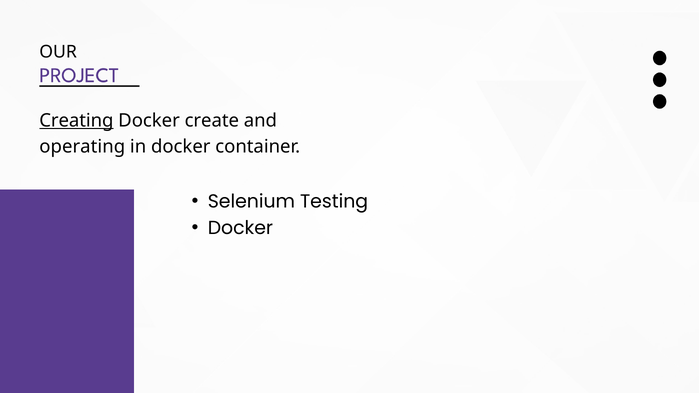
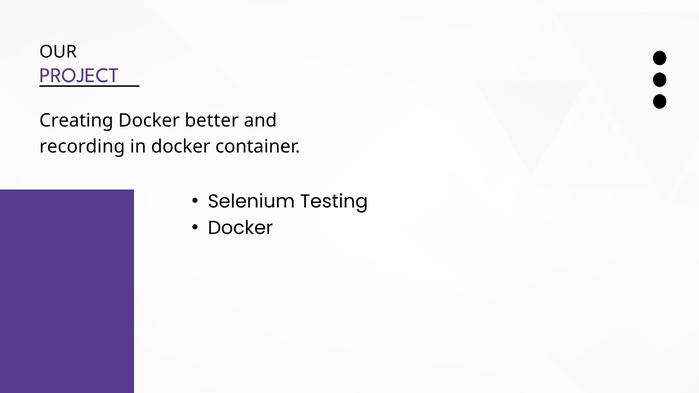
Creating underline: present -> none (76, 121)
create: create -> better (212, 121)
operating: operating -> recording (82, 146)
